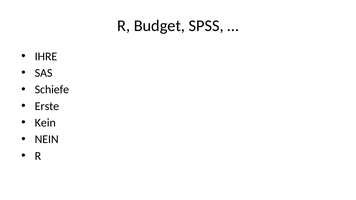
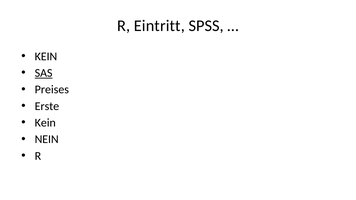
Budget: Budget -> Eintritt (159, 26)
IHRE: IHRE -> KEIN (46, 56)
SAS underline: none -> present (44, 73)
Schiefe: Schiefe -> Preises (52, 90)
